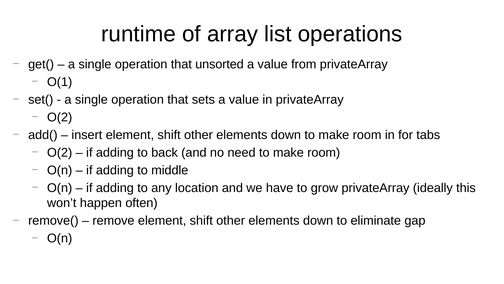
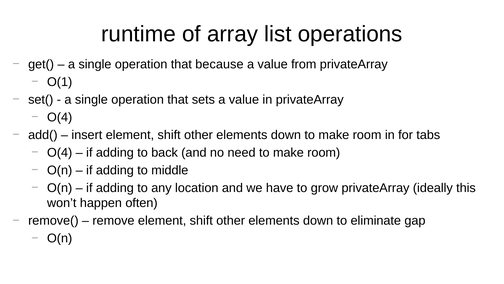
unsorted: unsorted -> because (219, 64)
O(2: O(2 -> O(4 (60, 117)
O(2: O(2 -> O(4 (60, 152)
